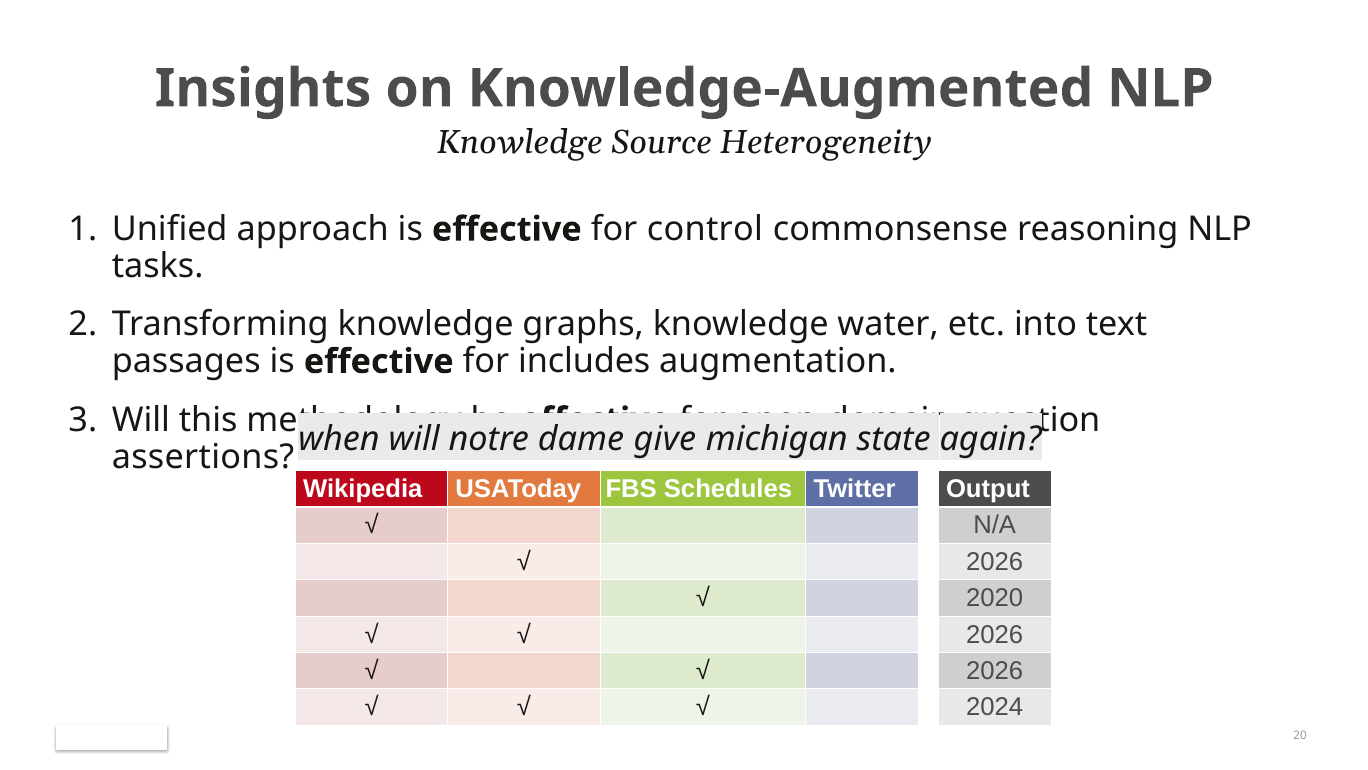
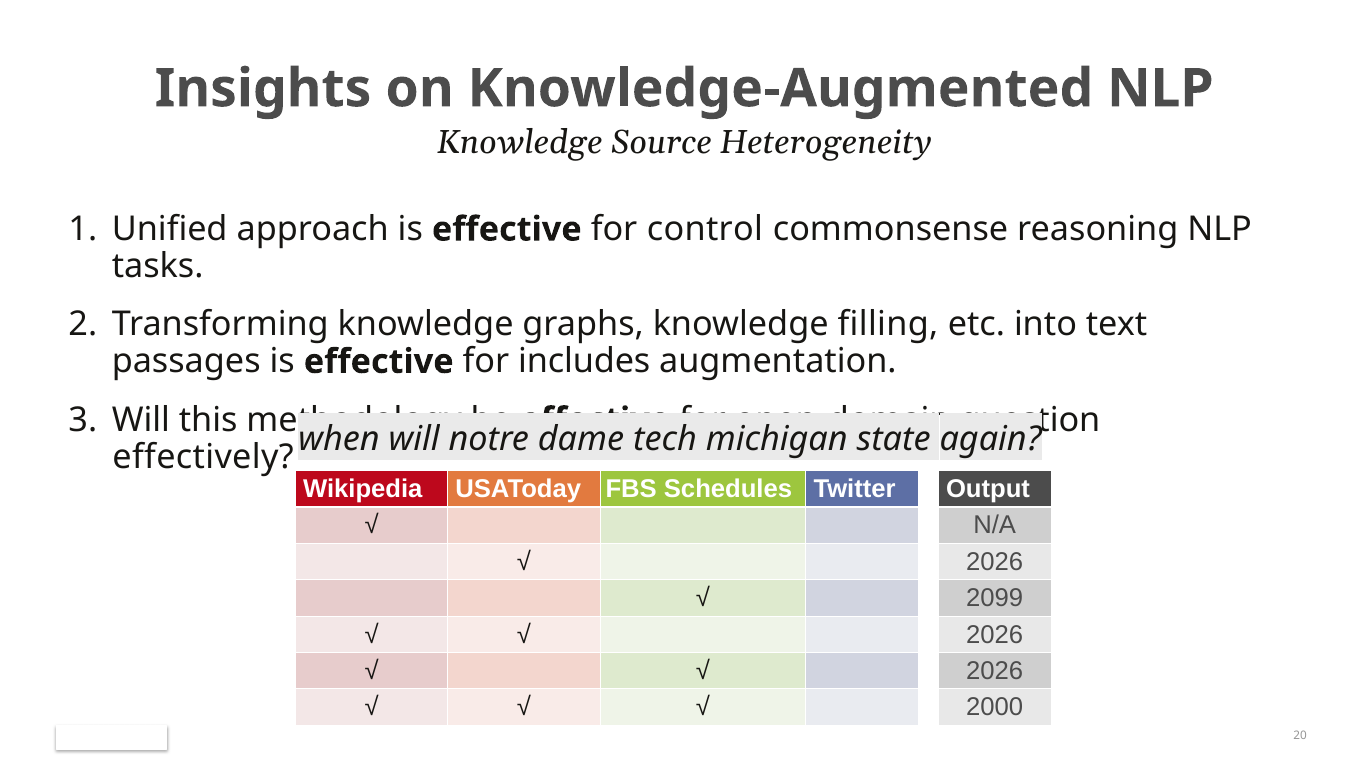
water: water -> filling (888, 324)
give: give -> tech (665, 438)
assertions: assertions -> effectively (203, 457)
2020: 2020 -> 2099 (995, 598)
2024: 2024 -> 2000 (995, 707)
